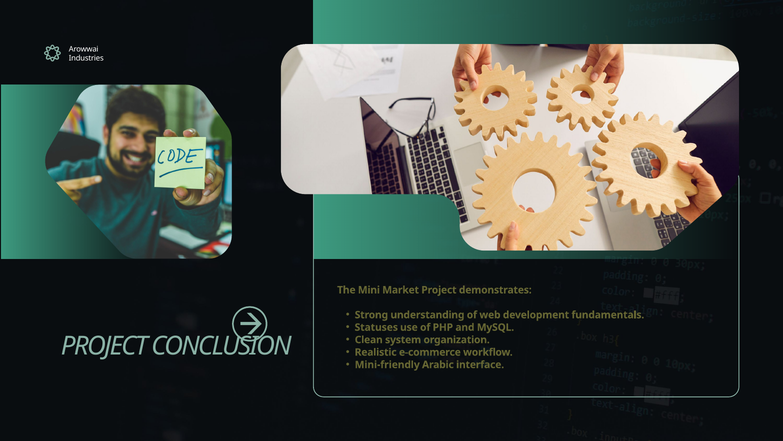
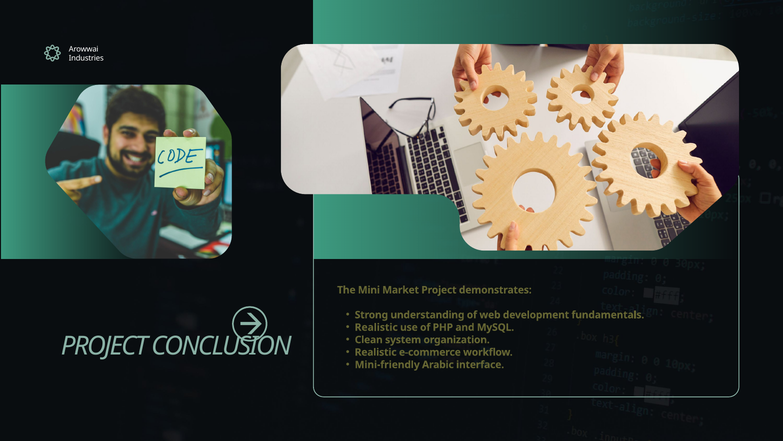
Statuses: Statuses -> Realistic (376, 327)
